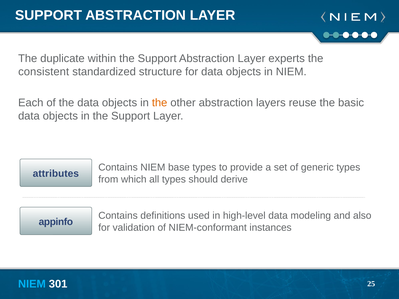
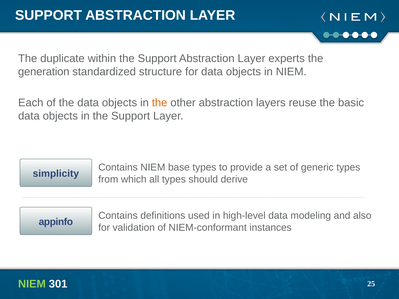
consistent: consistent -> generation (44, 72)
attributes: attributes -> simplicity (56, 174)
NIEM colour: light blue -> light green (32, 284)
